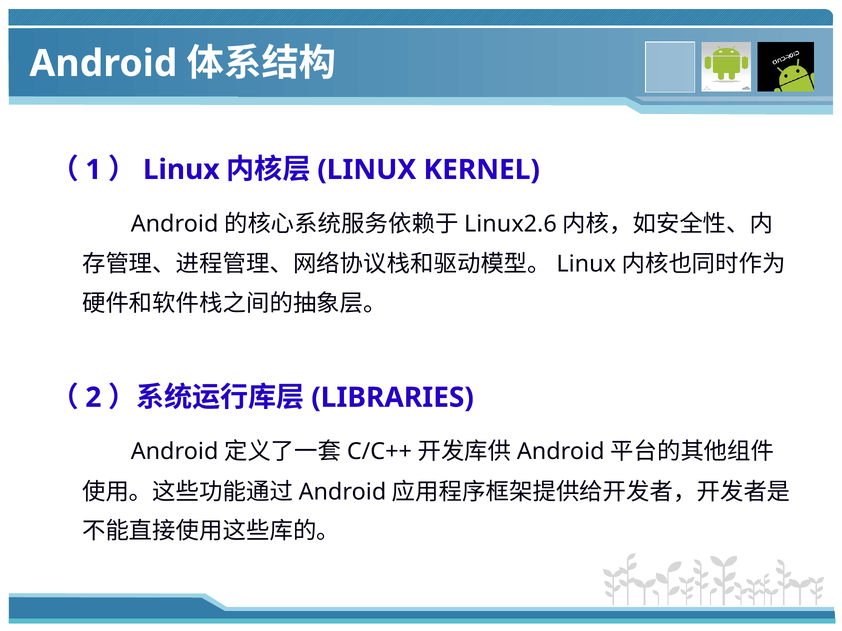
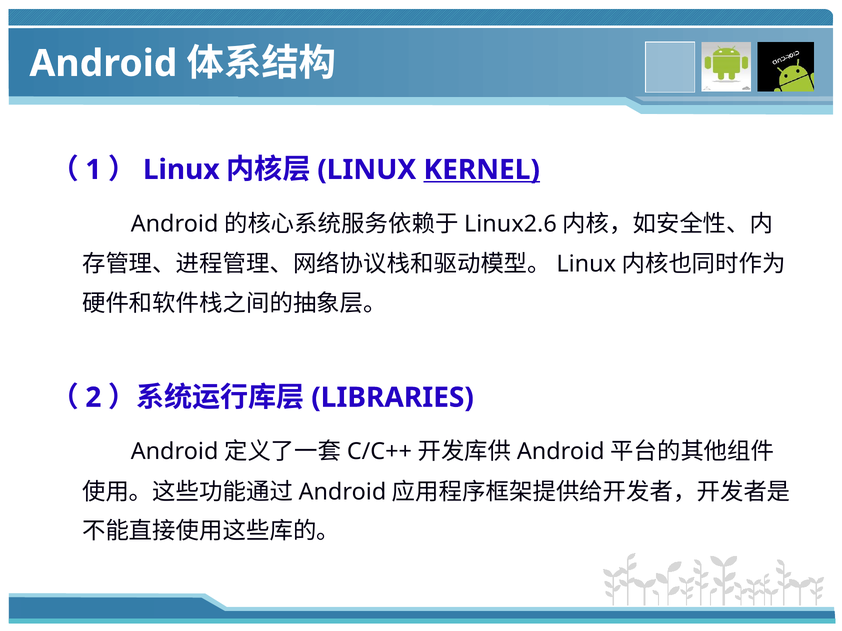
KERNEL underline: none -> present (482, 170)
